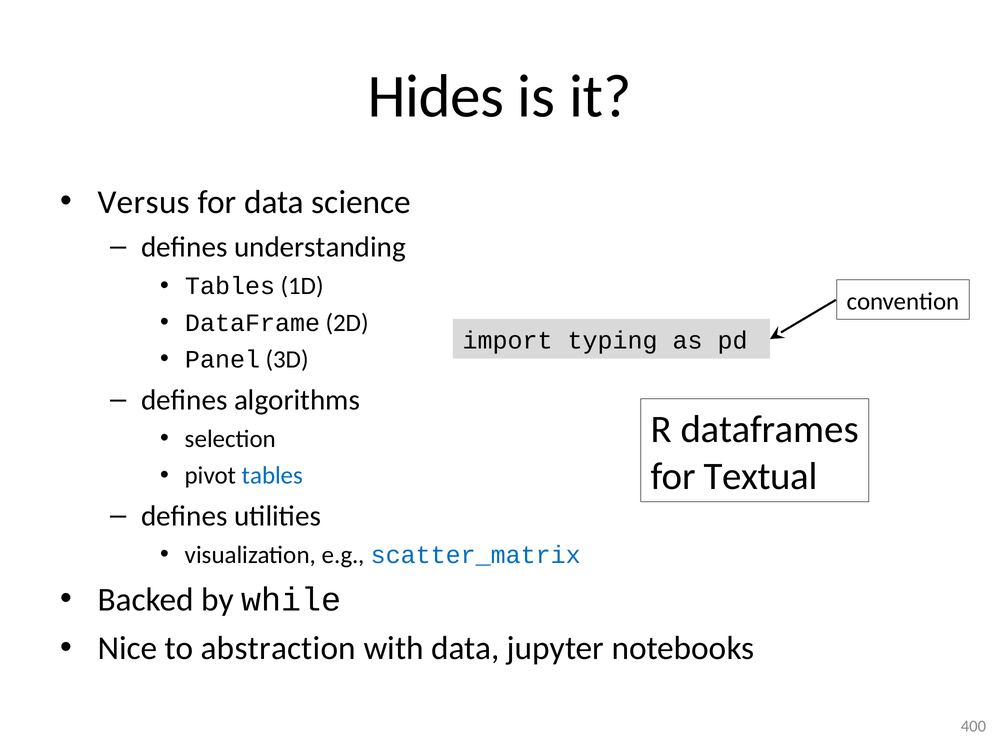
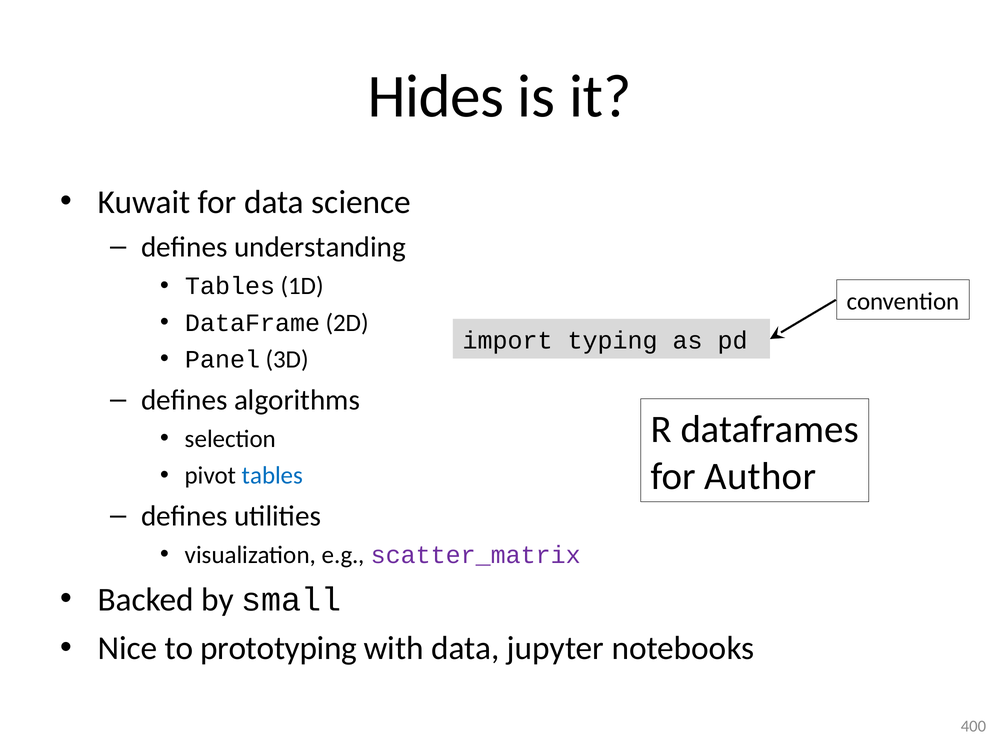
Versus: Versus -> Kuwait (144, 202)
Textual: Textual -> Author (760, 476)
scatter_matrix colour: blue -> purple (476, 555)
while: while -> small (291, 600)
abstraction: abstraction -> prototyping (279, 648)
